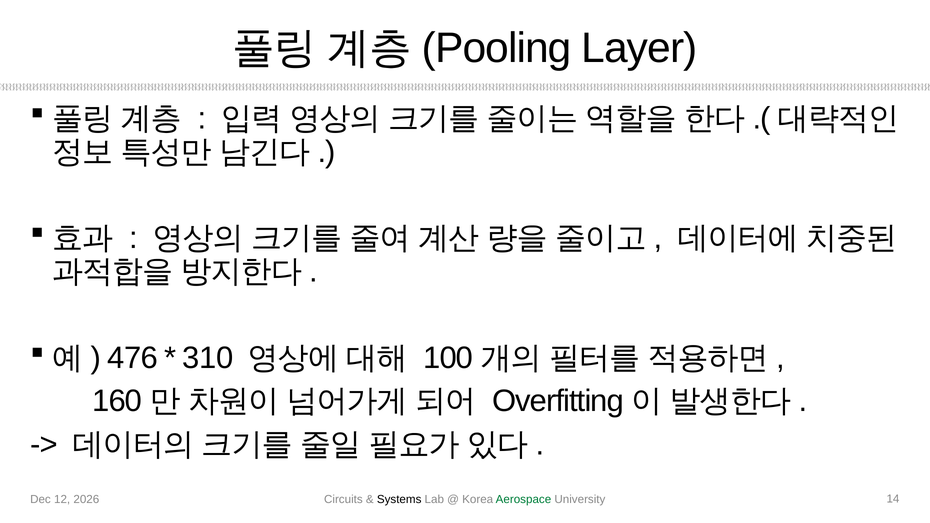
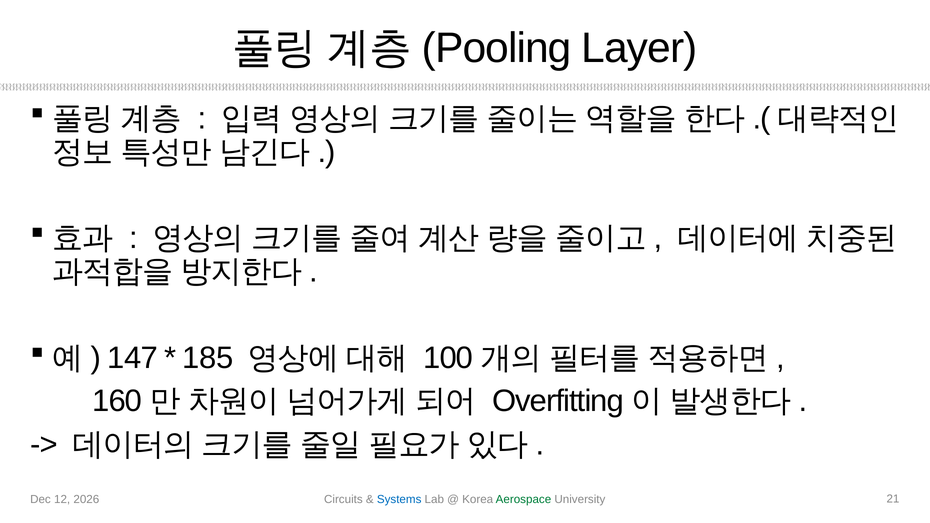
476: 476 -> 147 (133, 358)
310: 310 -> 185 (208, 358)
Systems colour: black -> blue (399, 500)
14: 14 -> 21 (893, 499)
